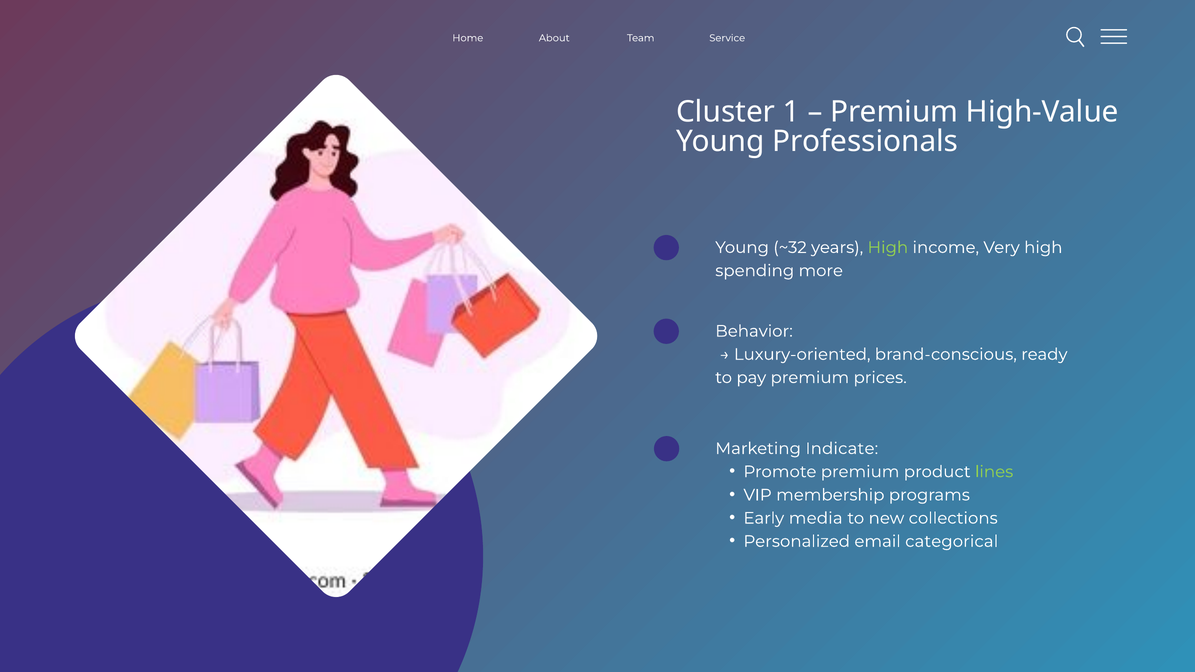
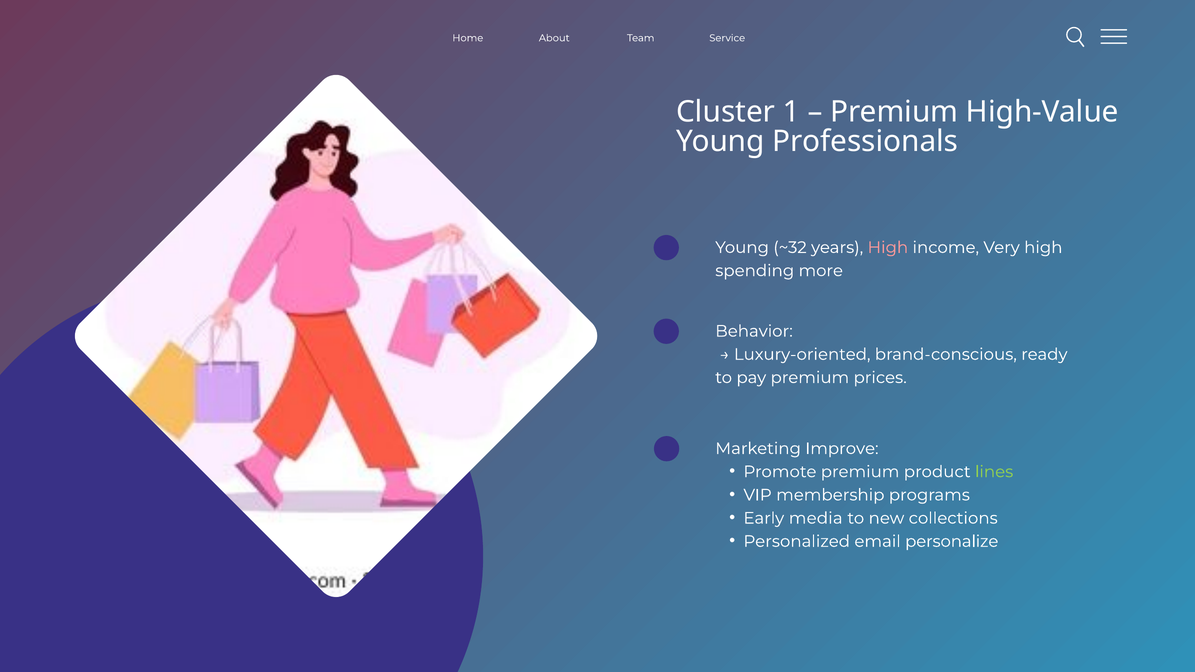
High colour: light green -> pink (888, 248)
Indicate: Indicate -> Improve (842, 449)
categorical: categorical -> personalize (952, 542)
